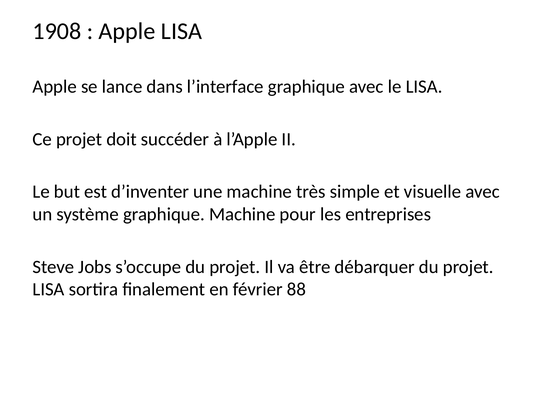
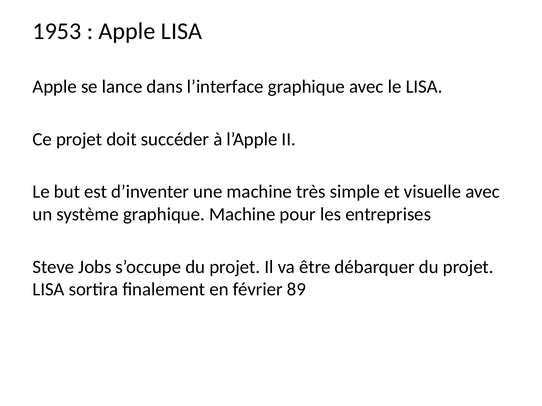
1908: 1908 -> 1953 (57, 31)
88: 88 -> 89 (296, 290)
